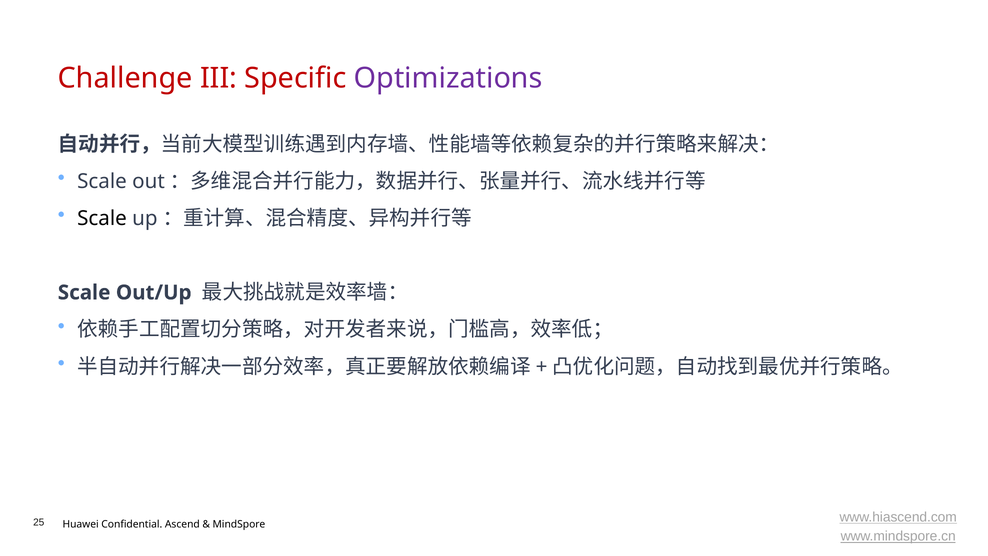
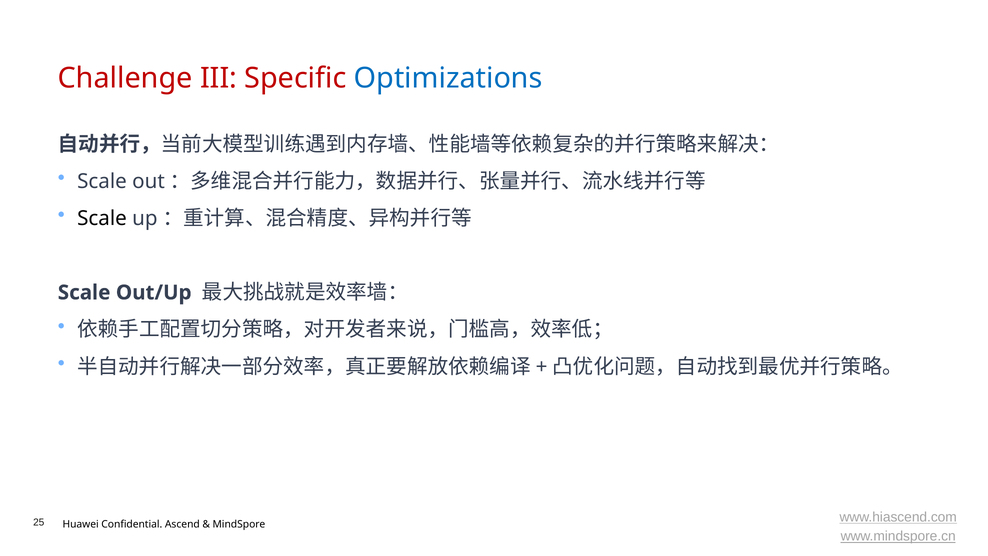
Optimizations colour: purple -> blue (448, 78)
